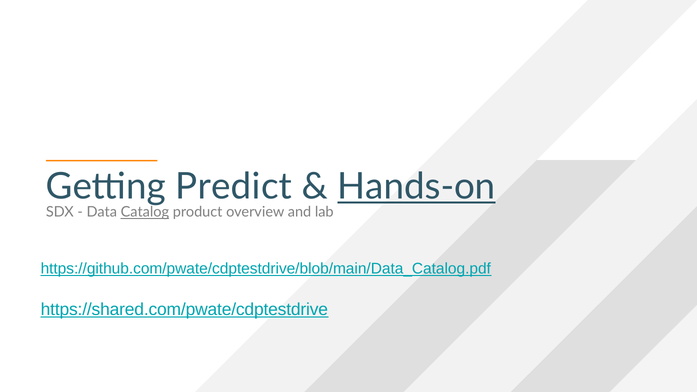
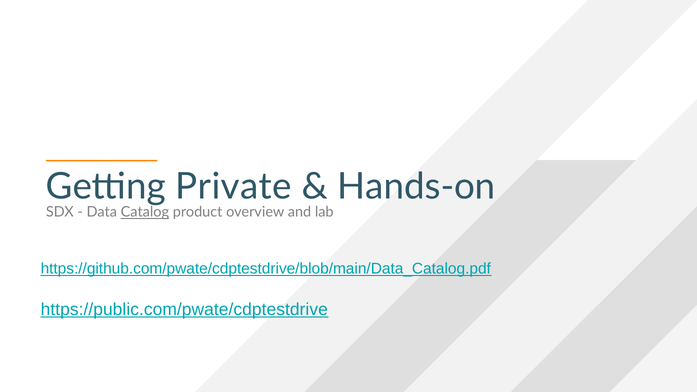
Predict: Predict -> Private (234, 187)
Hands-on underline: present -> none (416, 187)
https://shared.com/pwate/cdptestdrive: https://shared.com/pwate/cdptestdrive -> https://public.com/pwate/cdptestdrive (184, 309)
